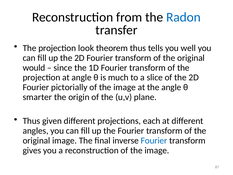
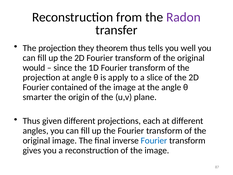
Radon colour: blue -> purple (183, 17)
look: look -> they (86, 48)
much: much -> apply (118, 77)
pictorially: pictorially -> contained (69, 87)
